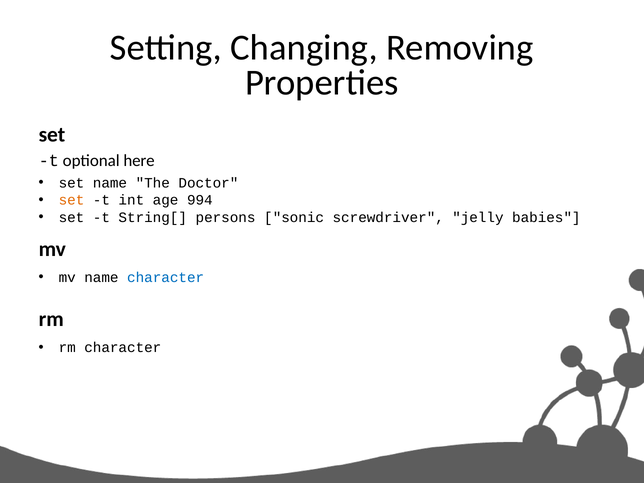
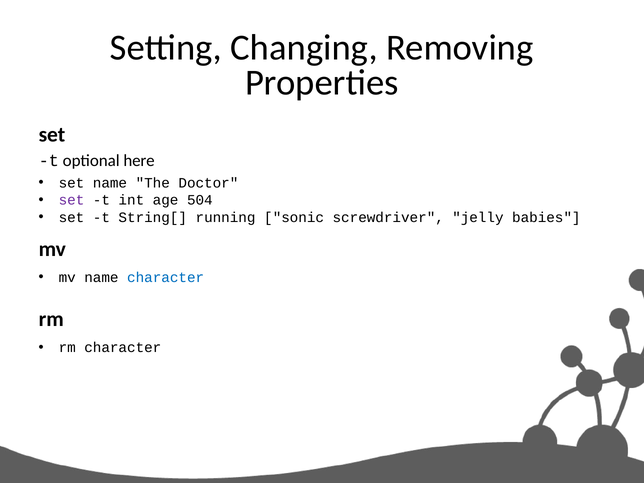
set colour: orange -> purple (72, 200)
994: 994 -> 504 (200, 200)
persons: persons -> running (226, 217)
